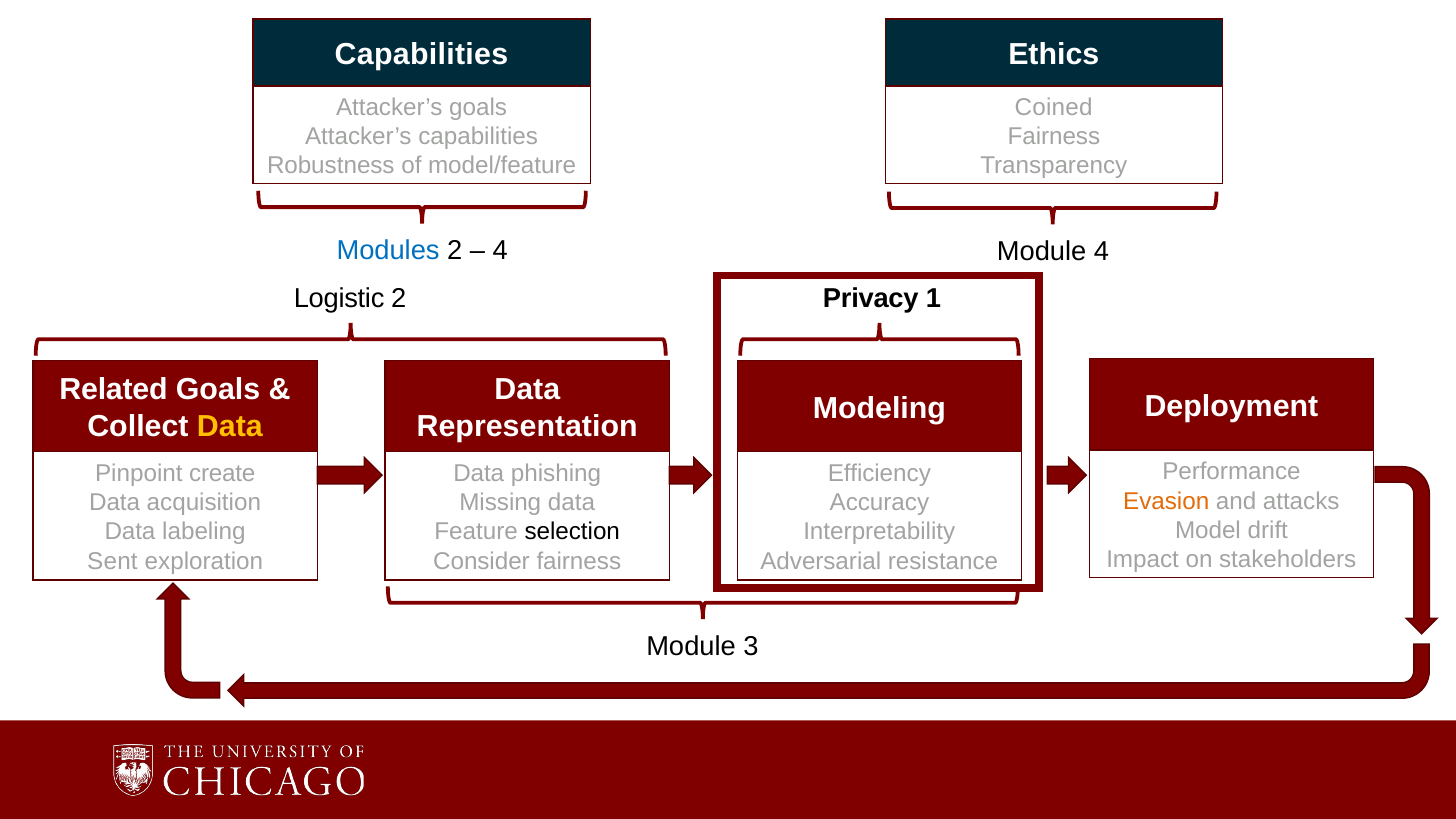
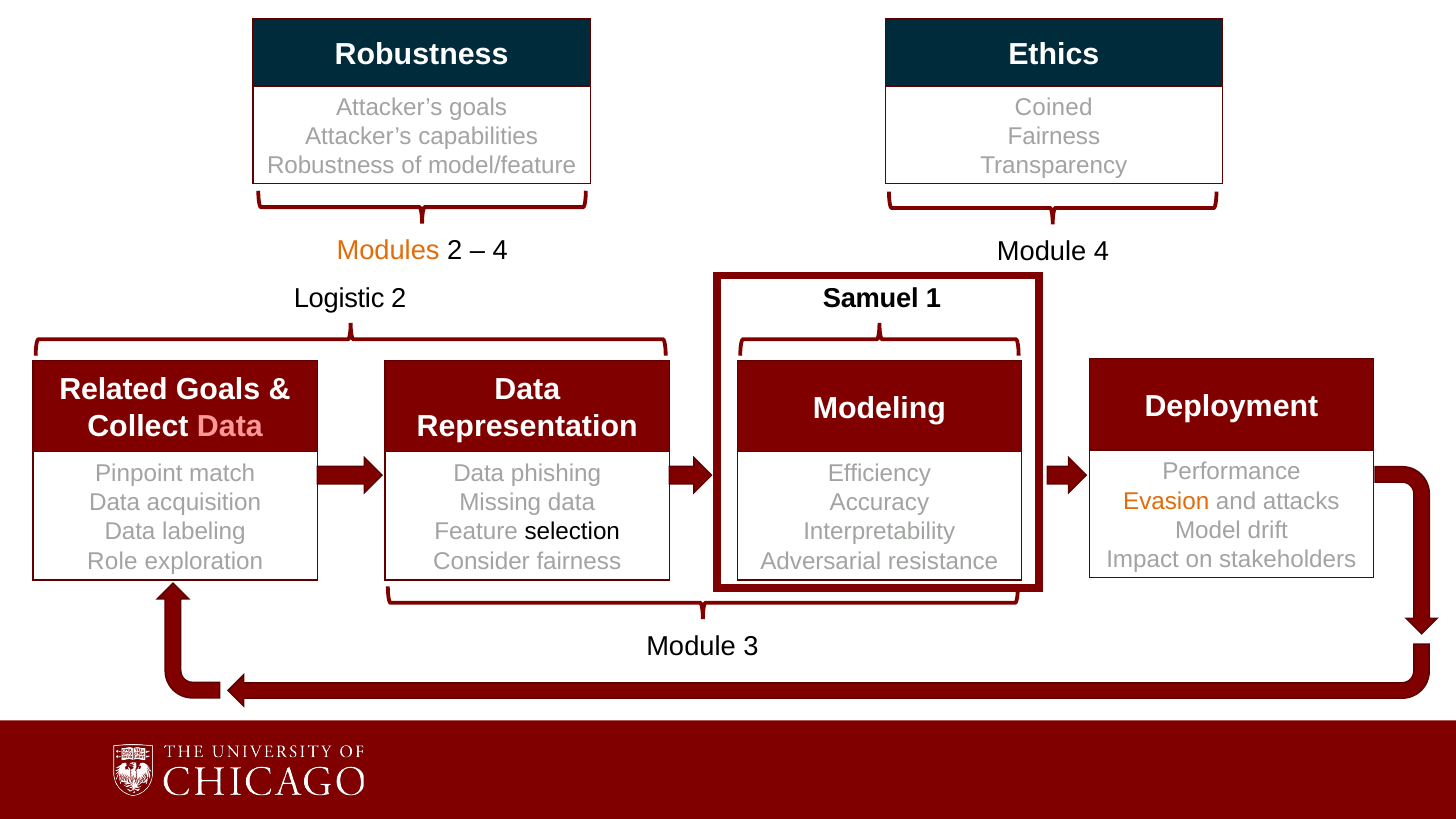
Capabilities: Capabilities -> Robustness (422, 54)
Modules colour: blue -> orange (388, 251)
Privacy: Privacy -> Samuel (871, 299)
Data colour: yellow -> pink (230, 426)
create: create -> match (222, 474)
Sent: Sent -> Role (112, 561)
